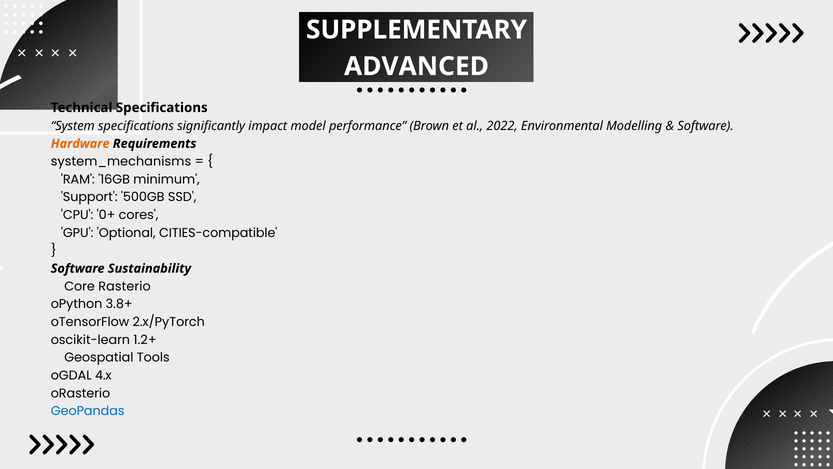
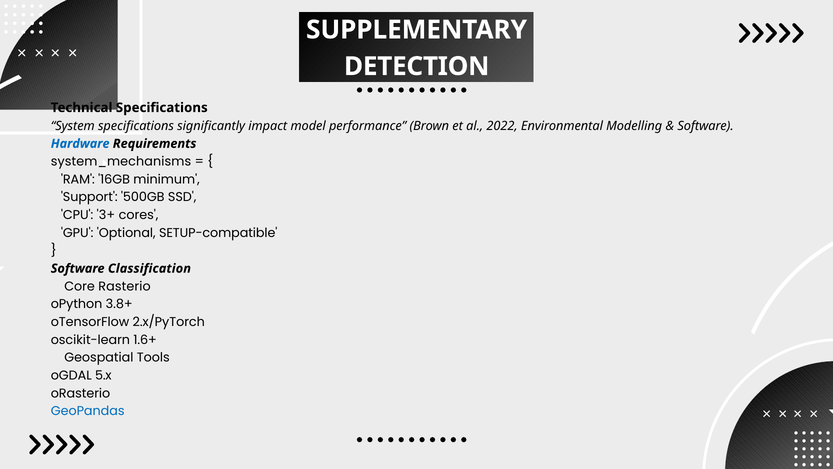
ADVANCED: ADVANCED -> DETECTION (417, 66)
Hardware colour: orange -> blue (80, 144)
0+: 0+ -> 3+ (106, 215)
CITIES-compatible: CITIES-compatible -> SETUP-compatible (218, 233)
Sustainability: Sustainability -> Classification (149, 268)
1.2+: 1.2+ -> 1.6+ (145, 340)
4.x: 4.x -> 5.x (103, 375)
